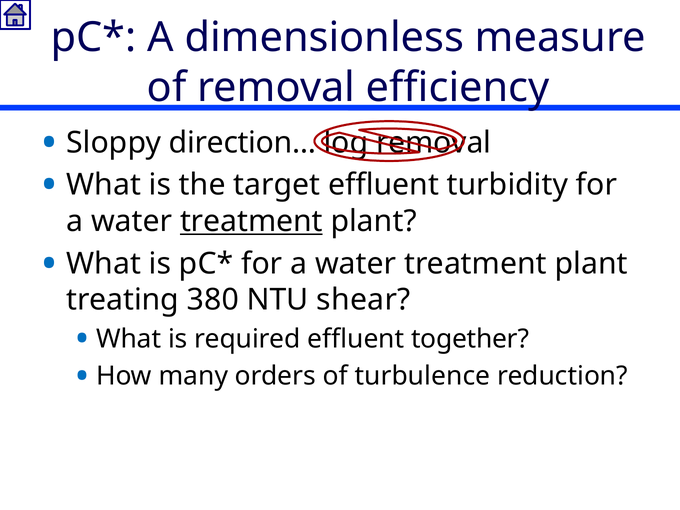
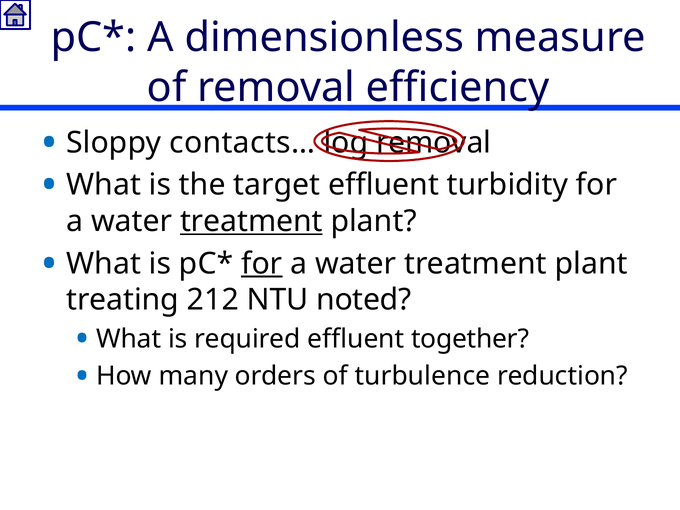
direction…: direction… -> contacts… (242, 143)
for underline: none -> present (262, 264)
380: 380 -> 212 (213, 300)
shear: shear -> noted (364, 300)
